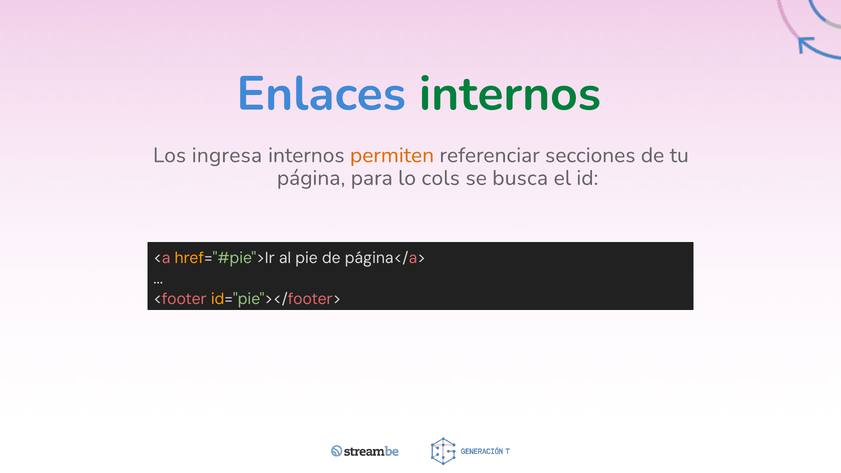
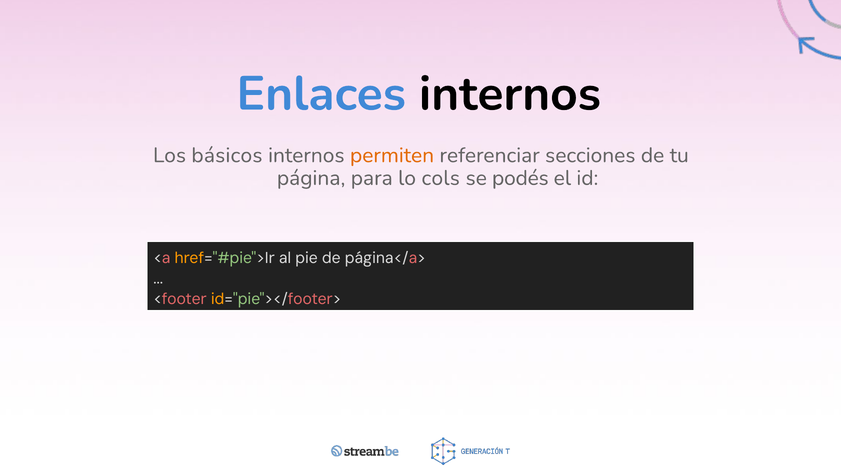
internos colour: green -> black (510, 94)
ingresa: ingresa -> básicos (227, 155)
busca: busca -> podés (520, 178)
